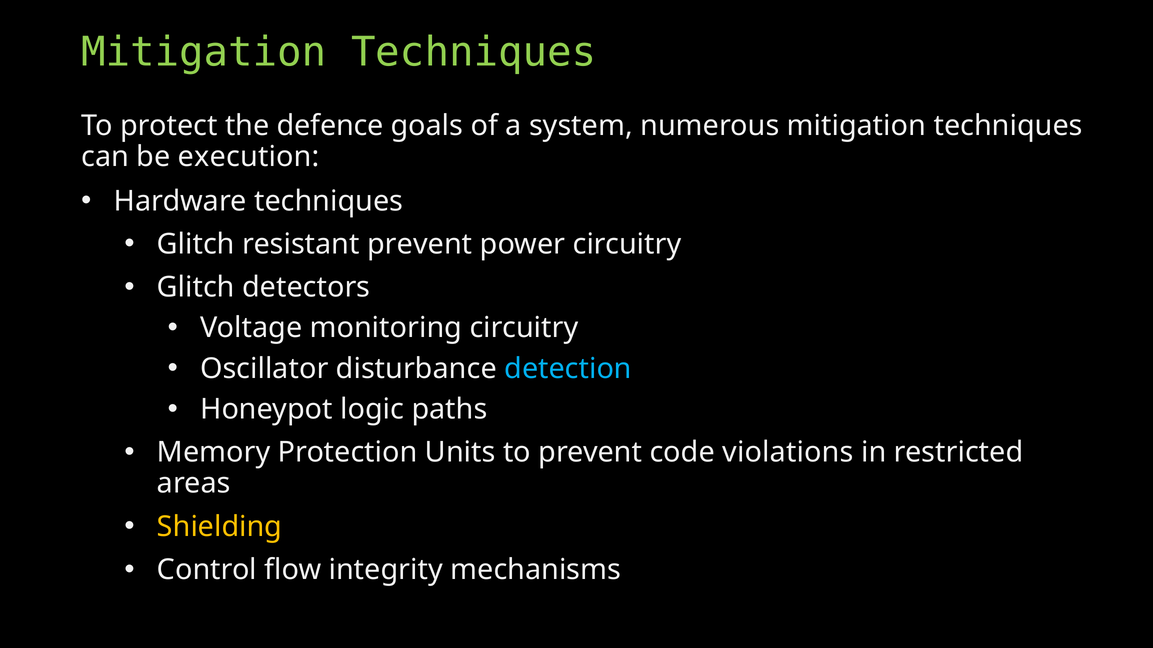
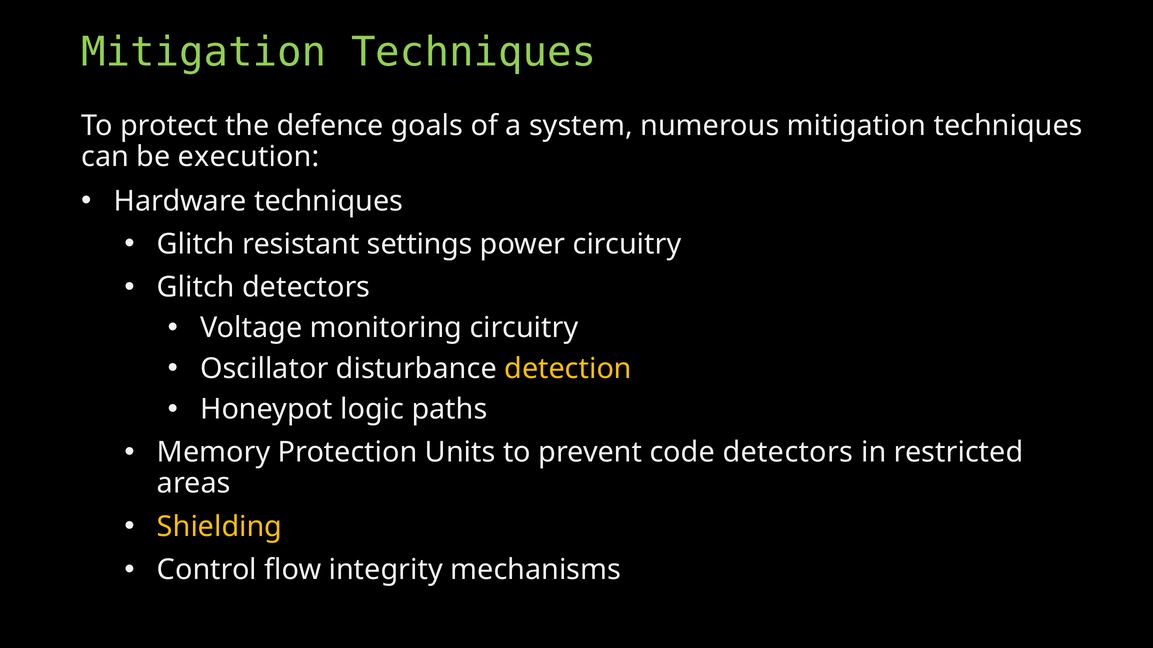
resistant prevent: prevent -> settings (420, 244)
detection colour: light blue -> yellow (568, 369)
code violations: violations -> detectors (788, 453)
